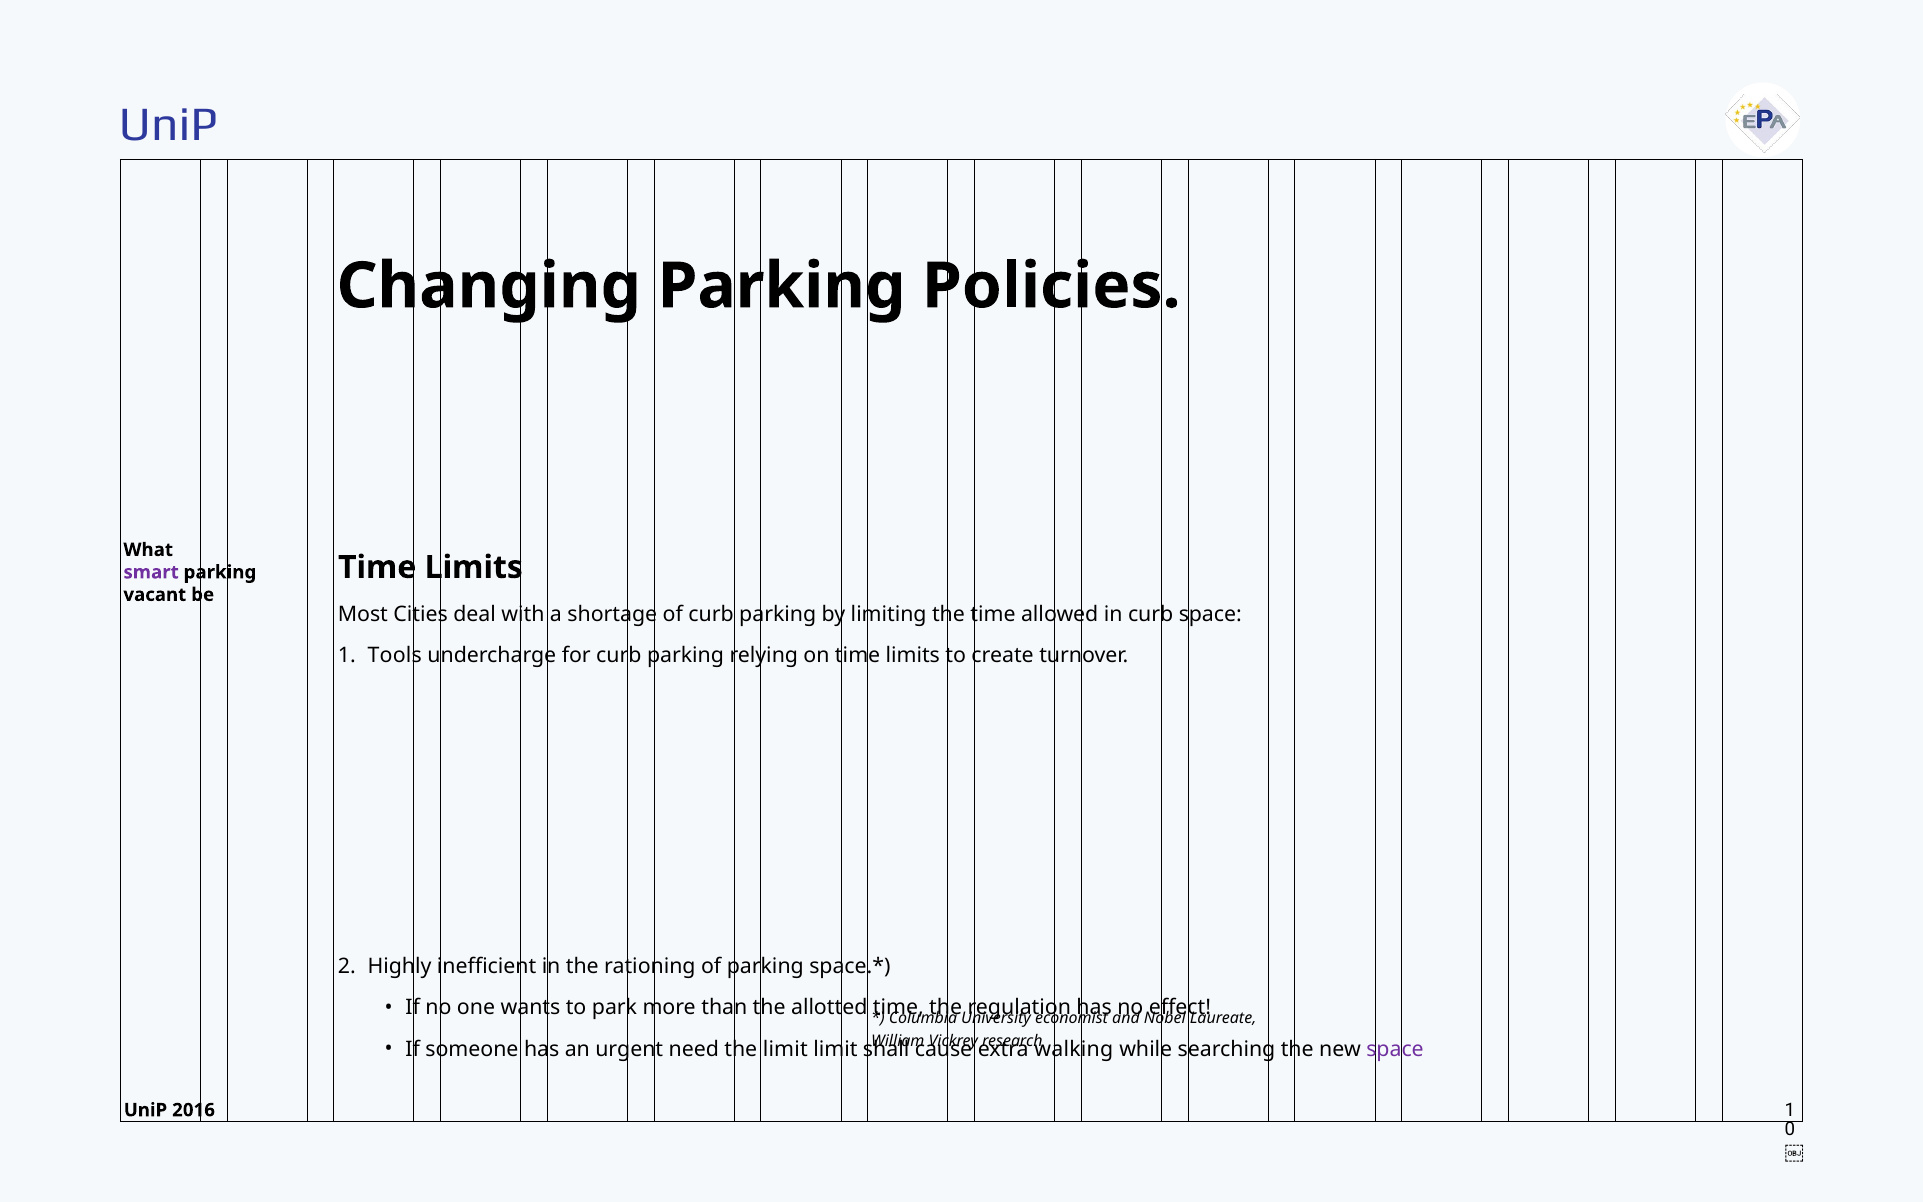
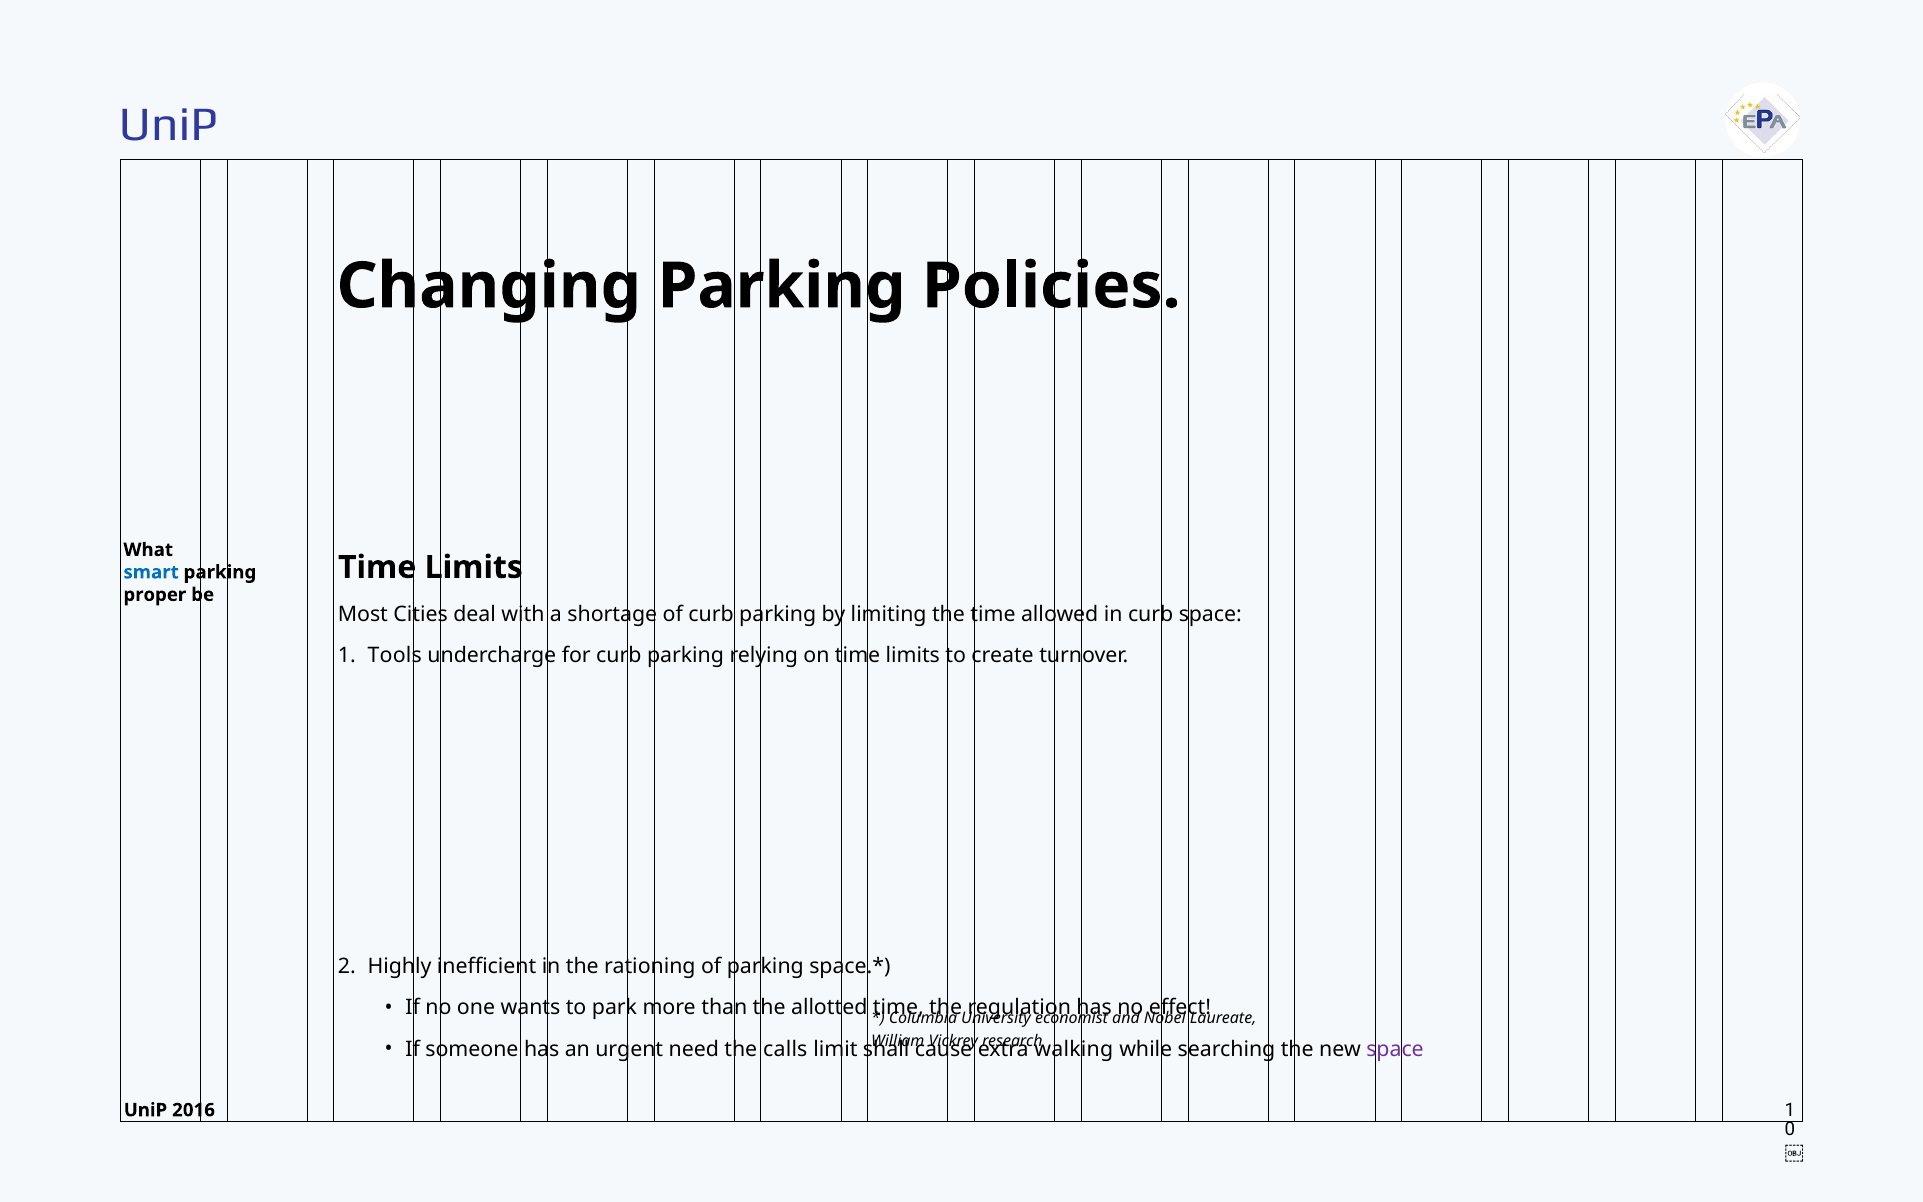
smart colour: purple -> blue (151, 572)
vacant: vacant -> proper (155, 595)
the limit: limit -> calls (785, 1049)
